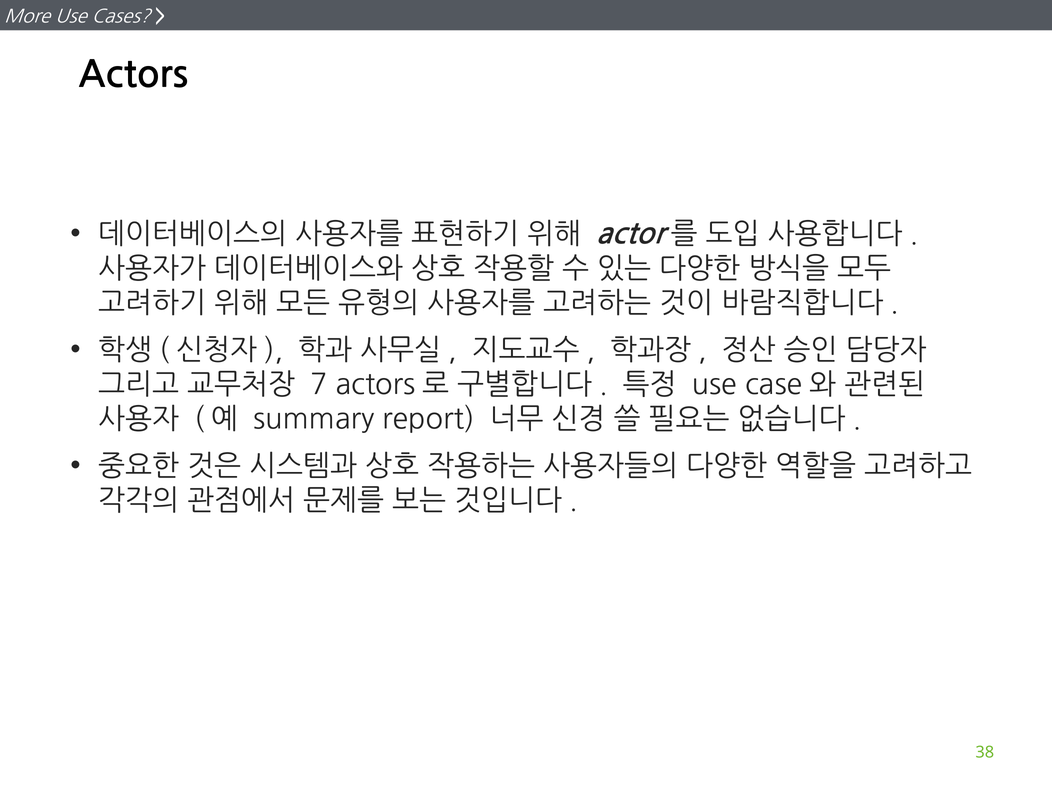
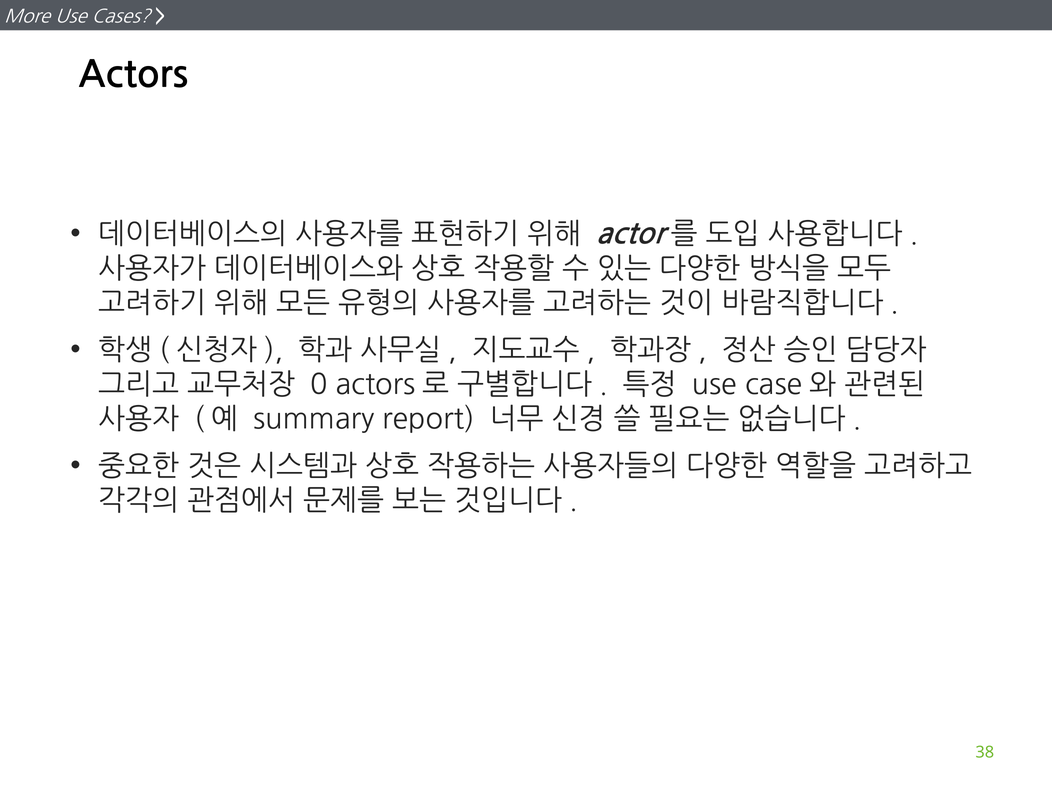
7: 7 -> 0 (319, 385)
